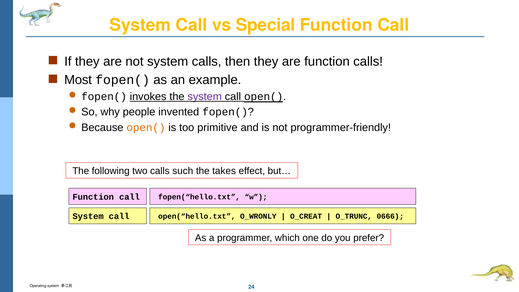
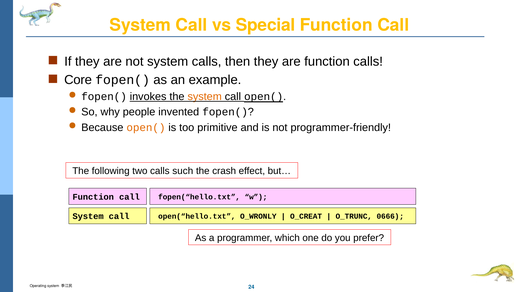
Most: Most -> Core (78, 80)
system colour: purple -> orange (205, 97)
takes: takes -> crash (224, 171)
